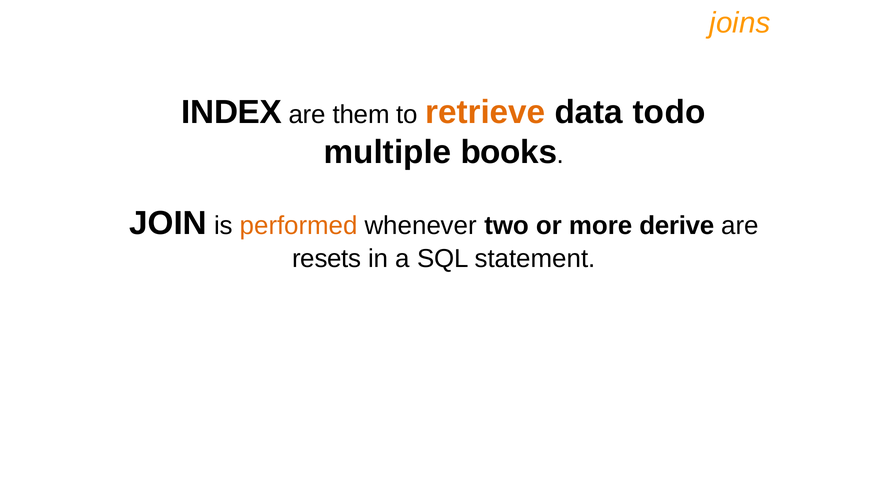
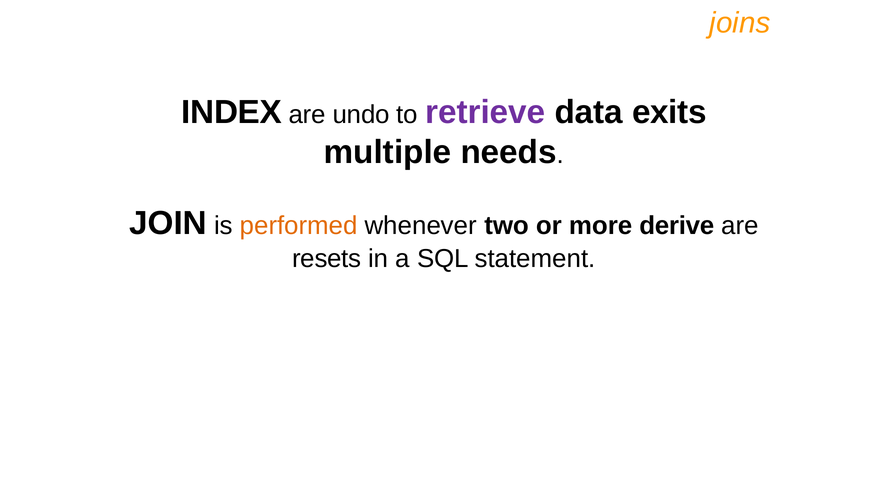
them: them -> undo (361, 115)
retrieve colour: orange -> purple (485, 112)
todo: todo -> exits (669, 112)
books: books -> needs (509, 152)
